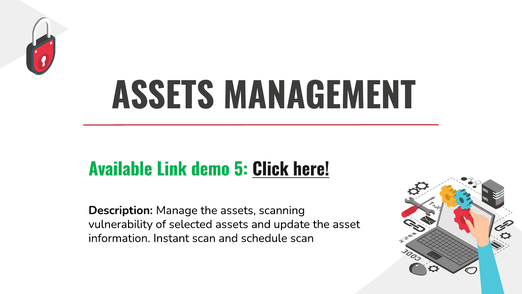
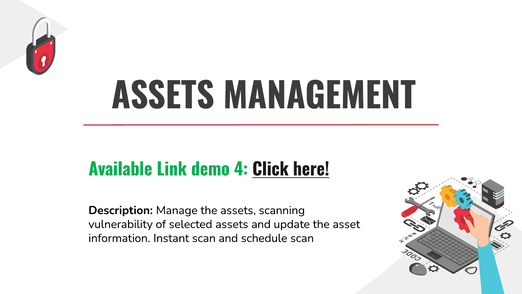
5: 5 -> 4 (241, 169)
